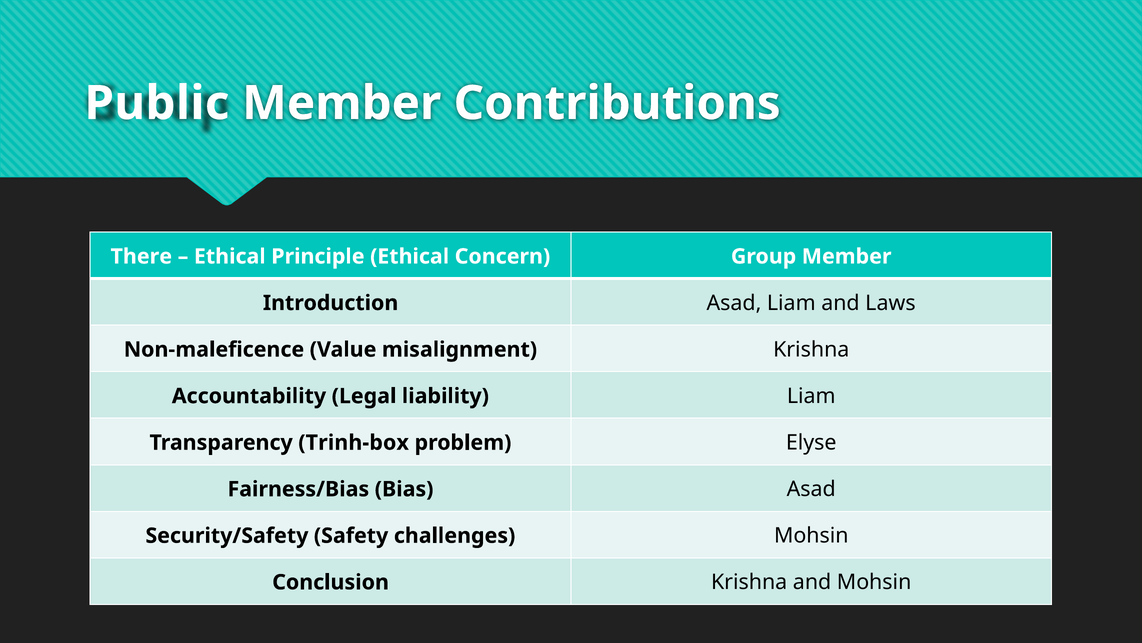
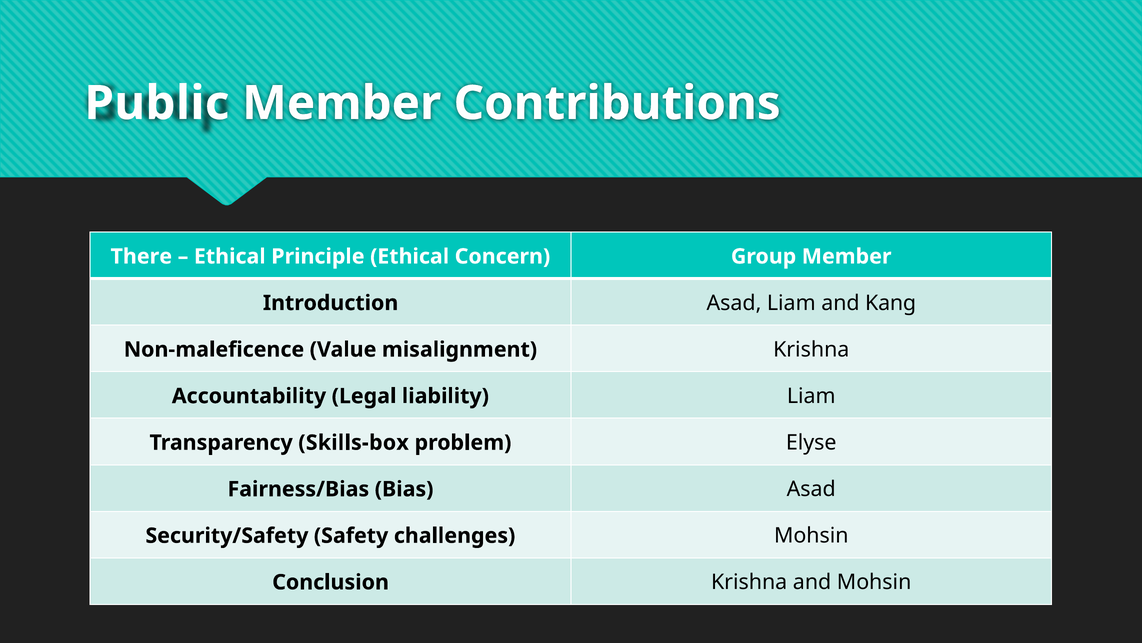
Laws: Laws -> Kang (891, 303)
Trinh-box: Trinh-box -> Skills-box (354, 442)
